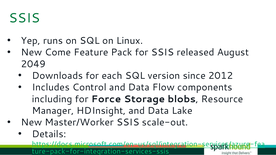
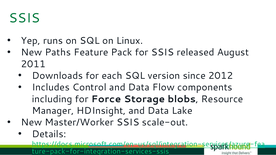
Come: Come -> Paths (58, 52)
2049: 2049 -> 2011 (33, 64)
